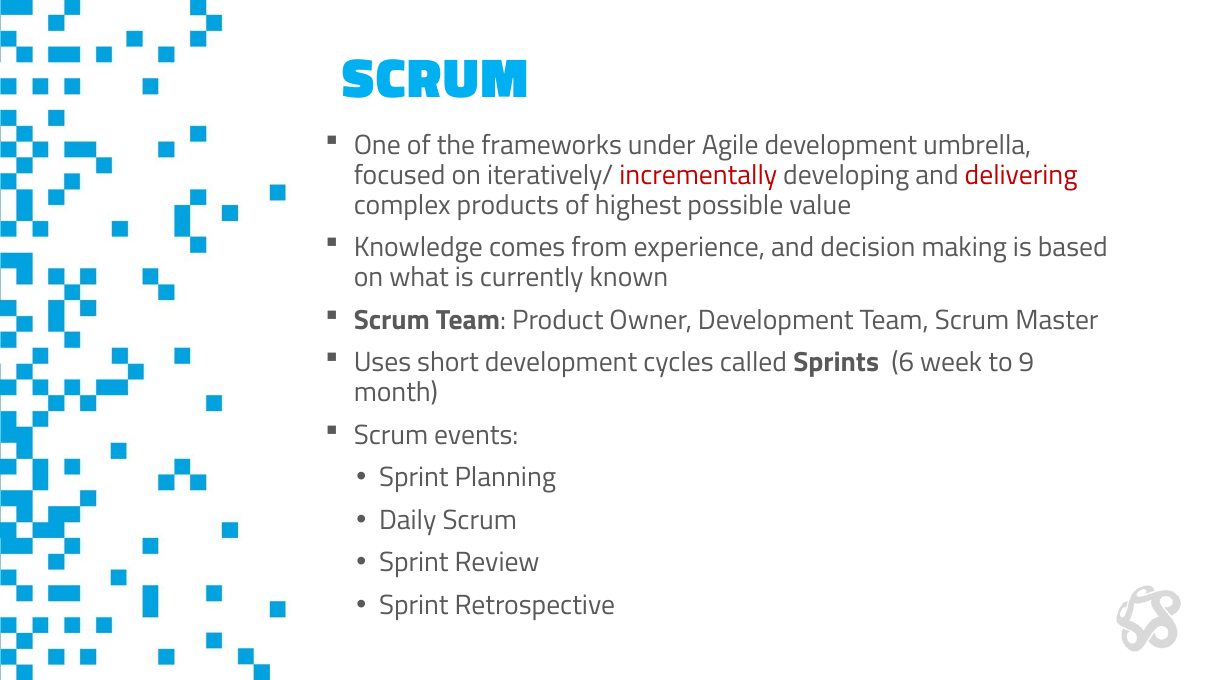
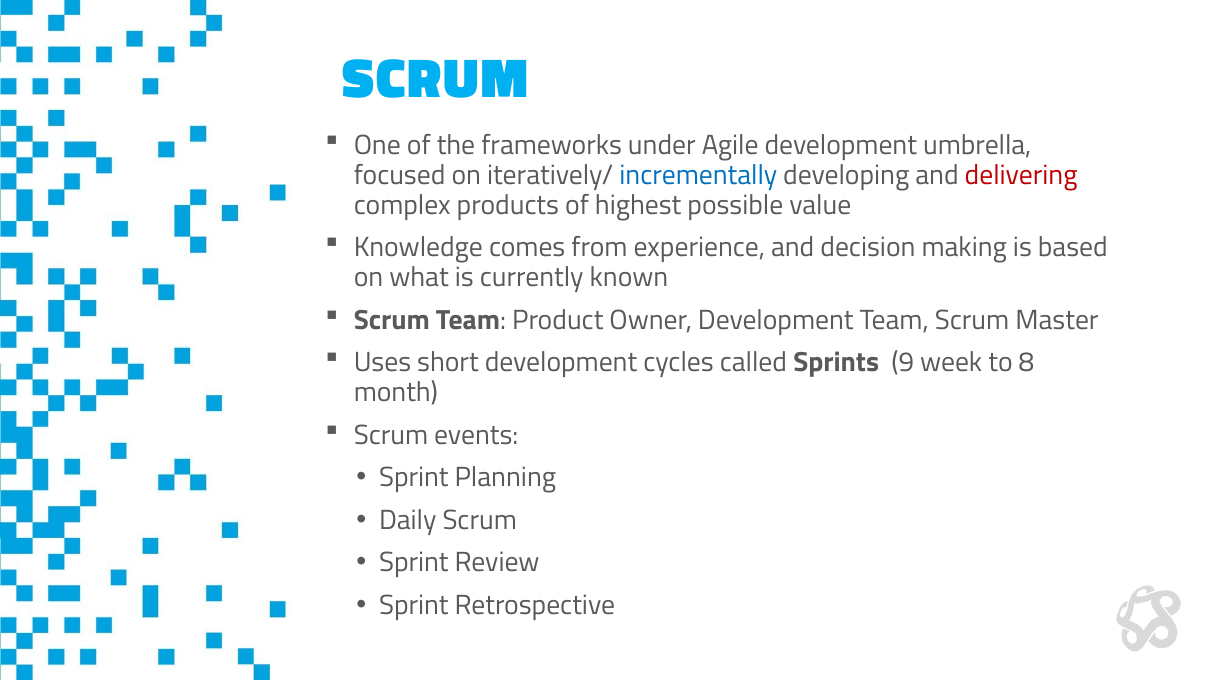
incrementally colour: red -> blue (698, 175)
6: 6 -> 9 (903, 362)
9: 9 -> 8 (1026, 362)
